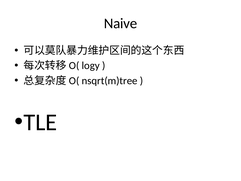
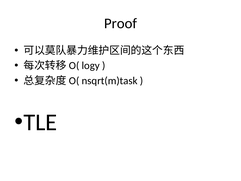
Naive: Naive -> Proof (120, 23)
nsqrt(m)tree: nsqrt(m)tree -> nsqrt(m)task (110, 81)
